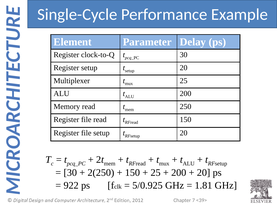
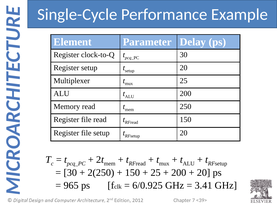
922: 922 -> 965 (71, 186)
5/0.925: 5/0.925 -> 6/0.925 (147, 186)
1.81: 1.81 -> 3.41 (203, 186)
